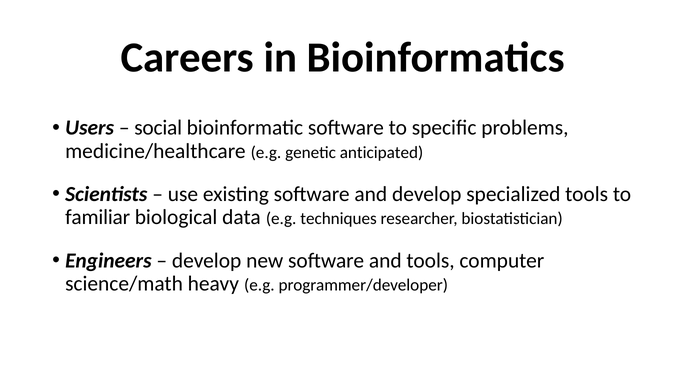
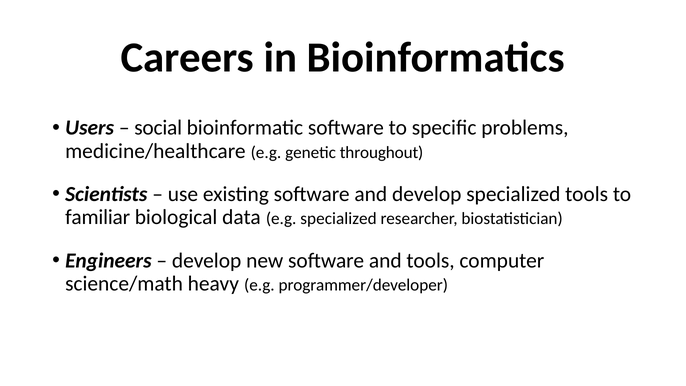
anticipated: anticipated -> throughout (382, 152)
e.g techniques: techniques -> specialized (339, 219)
